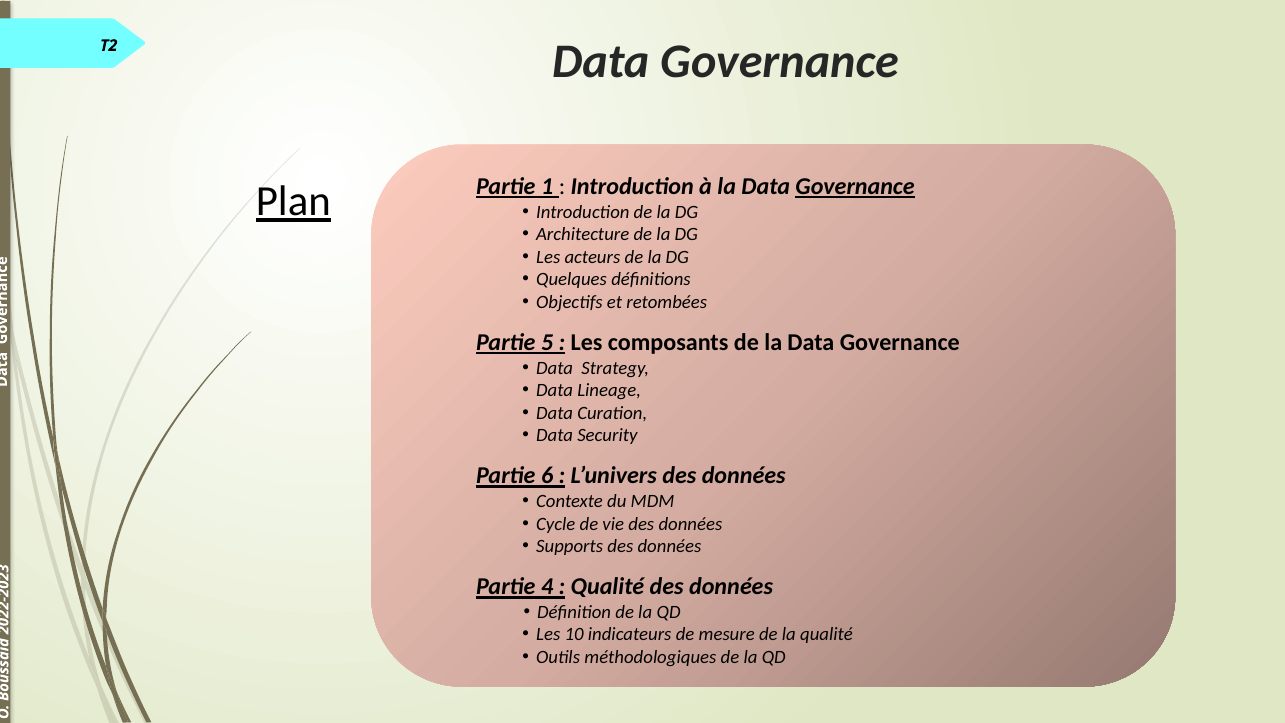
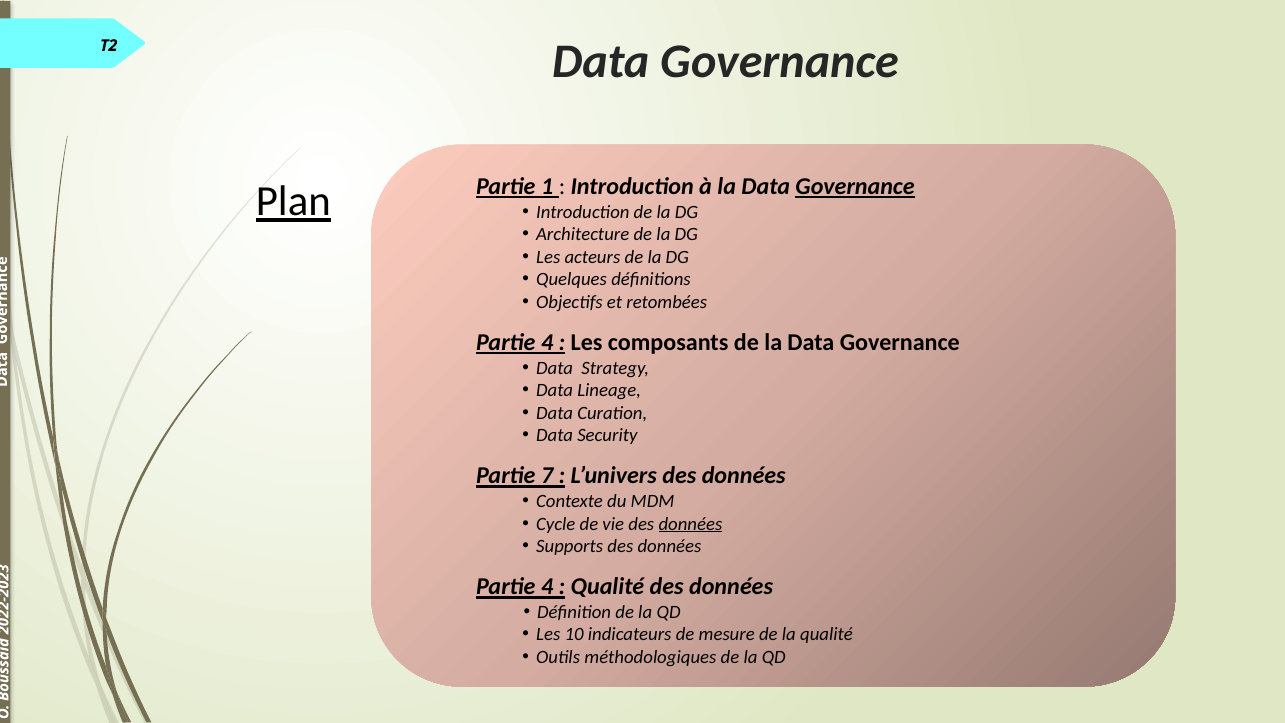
5: 5 -> 4 (547, 343)
6: 6 -> 7 (547, 476)
données underline: none -> present (690, 524)
